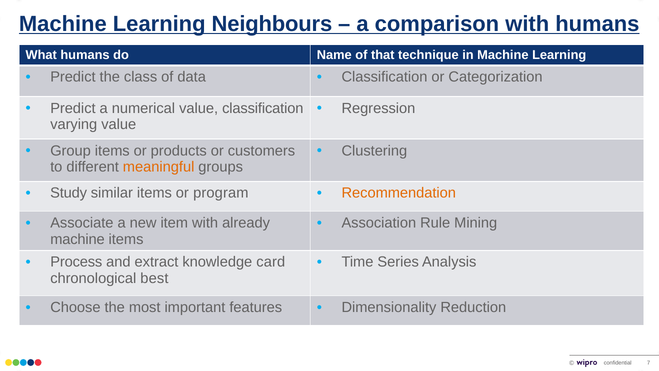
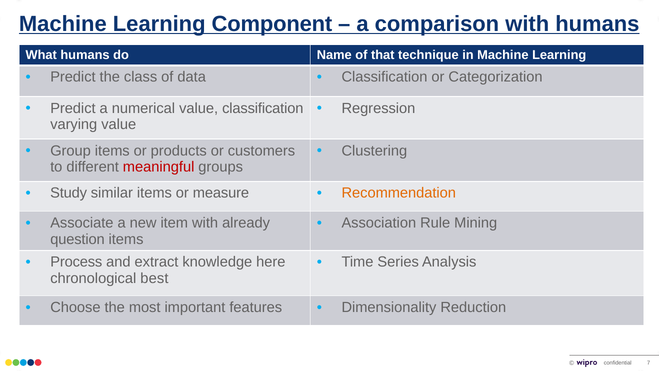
Neighbours: Neighbours -> Component (272, 24)
meaningful colour: orange -> red (159, 167)
program: program -> measure (221, 193)
machine: machine -> question (77, 239)
card: card -> here (271, 262)
